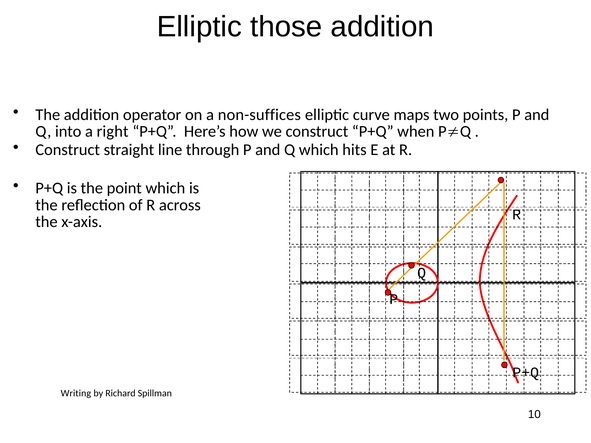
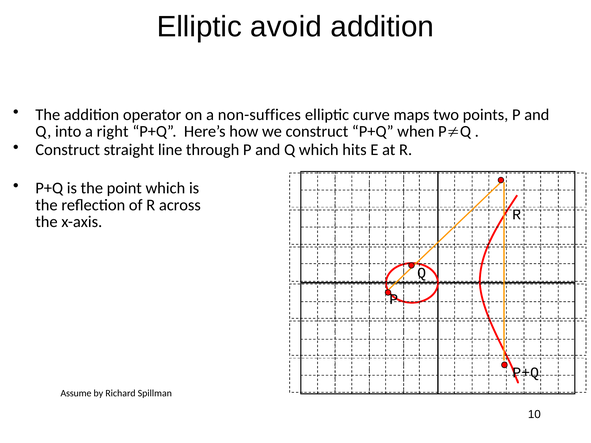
those: those -> avoid (286, 27)
Writing: Writing -> Assume (76, 394)
